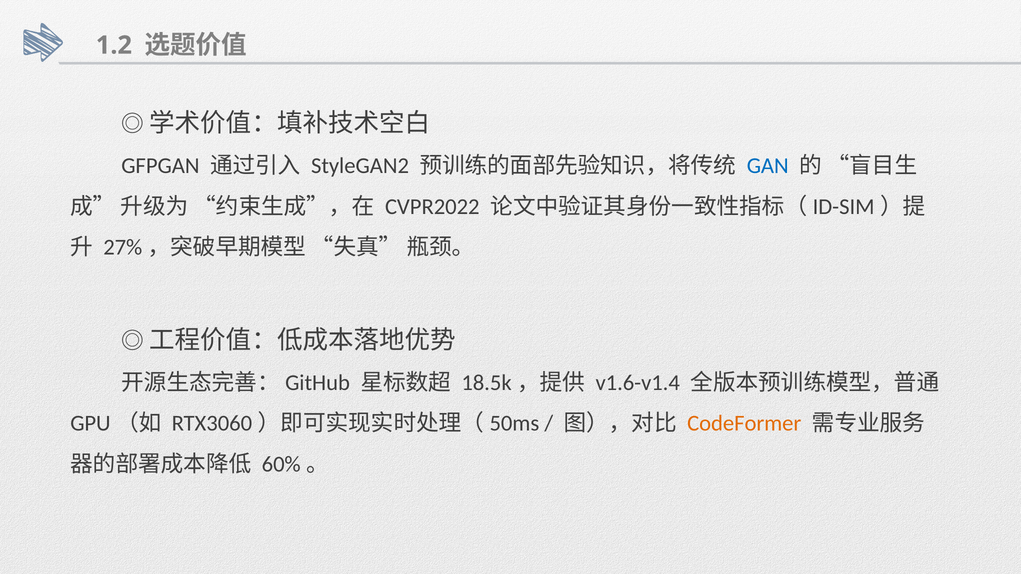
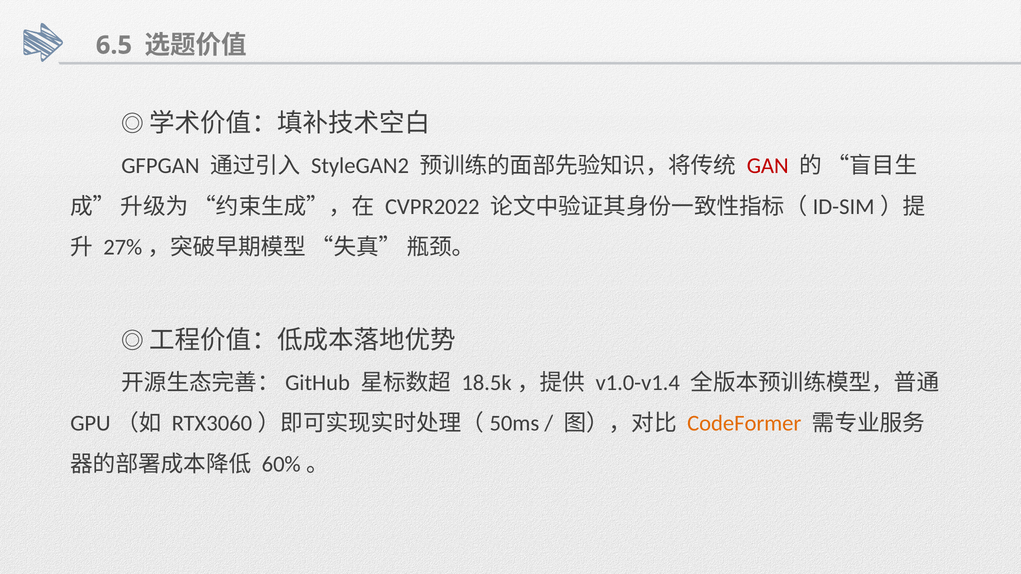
1.2: 1.2 -> 6.5 (114, 45)
GAN colour: blue -> red (768, 166)
v1.6-v1.4: v1.6-v1.4 -> v1.0-v1.4 (638, 383)
